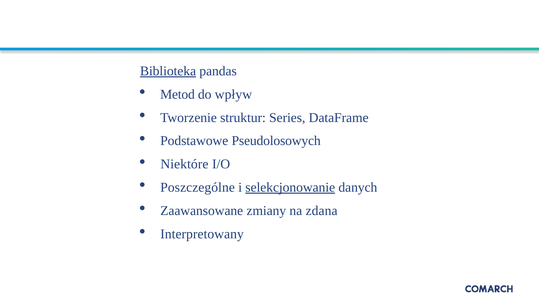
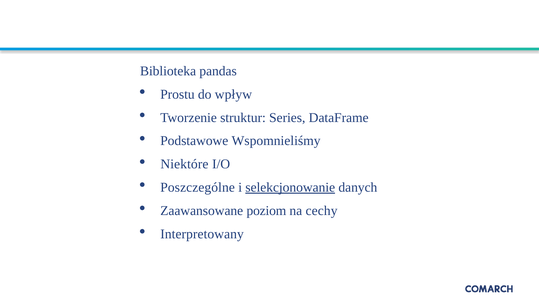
Biblioteka underline: present -> none (168, 71)
Metod: Metod -> Prostu (177, 94)
Pseudolosowych: Pseudolosowych -> Wspomnieliśmy (276, 141)
zmiany: zmiany -> poziom (266, 211)
zdana: zdana -> cechy (322, 211)
